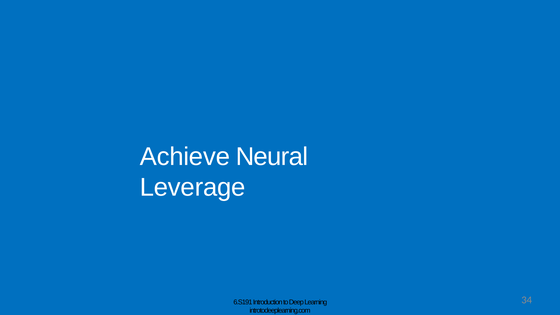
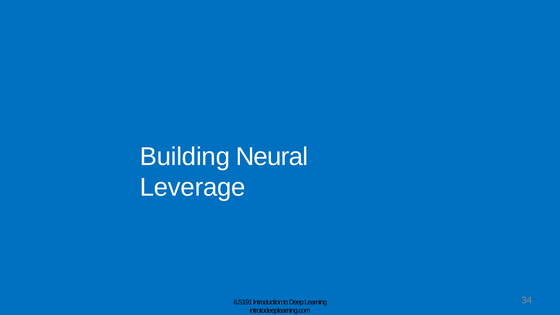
Achieve: Achieve -> Building (185, 157)
